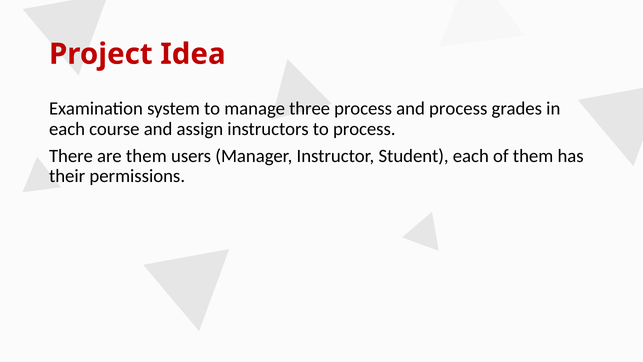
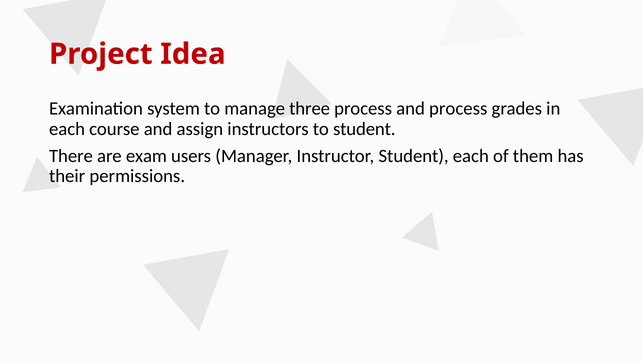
to process: process -> student (364, 129)
are them: them -> exam (146, 156)
